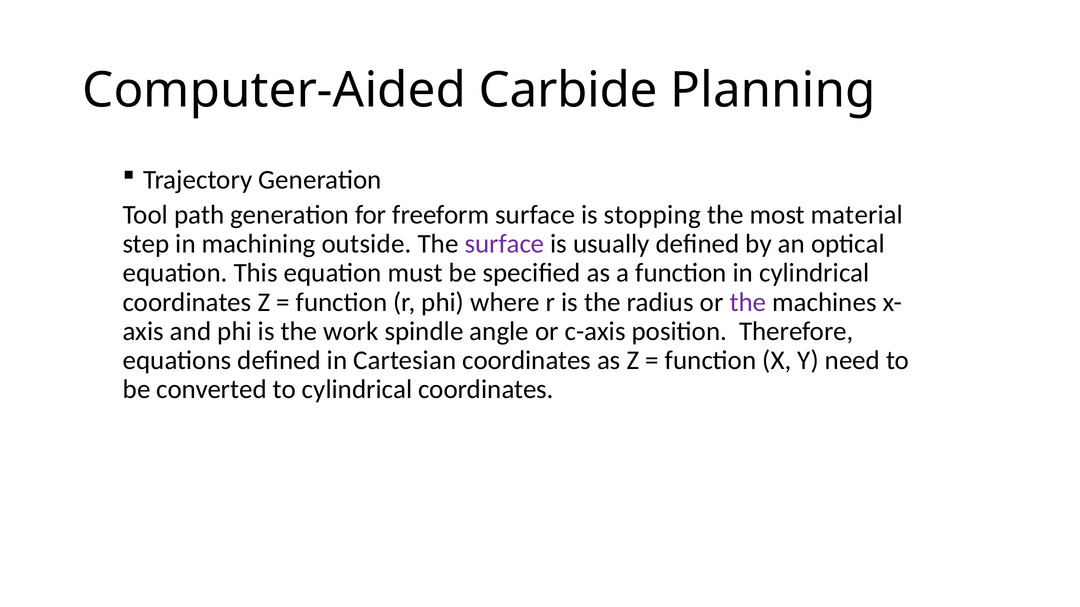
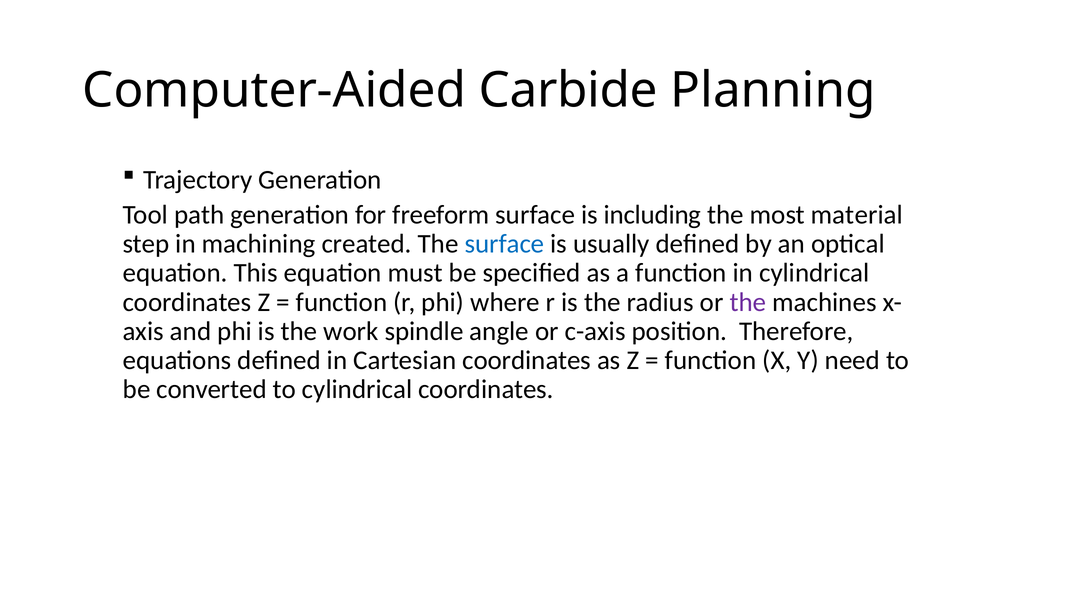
stopping: stopping -> including (653, 215)
outside: outside -> created (367, 244)
surface colour: purple -> blue (504, 244)
